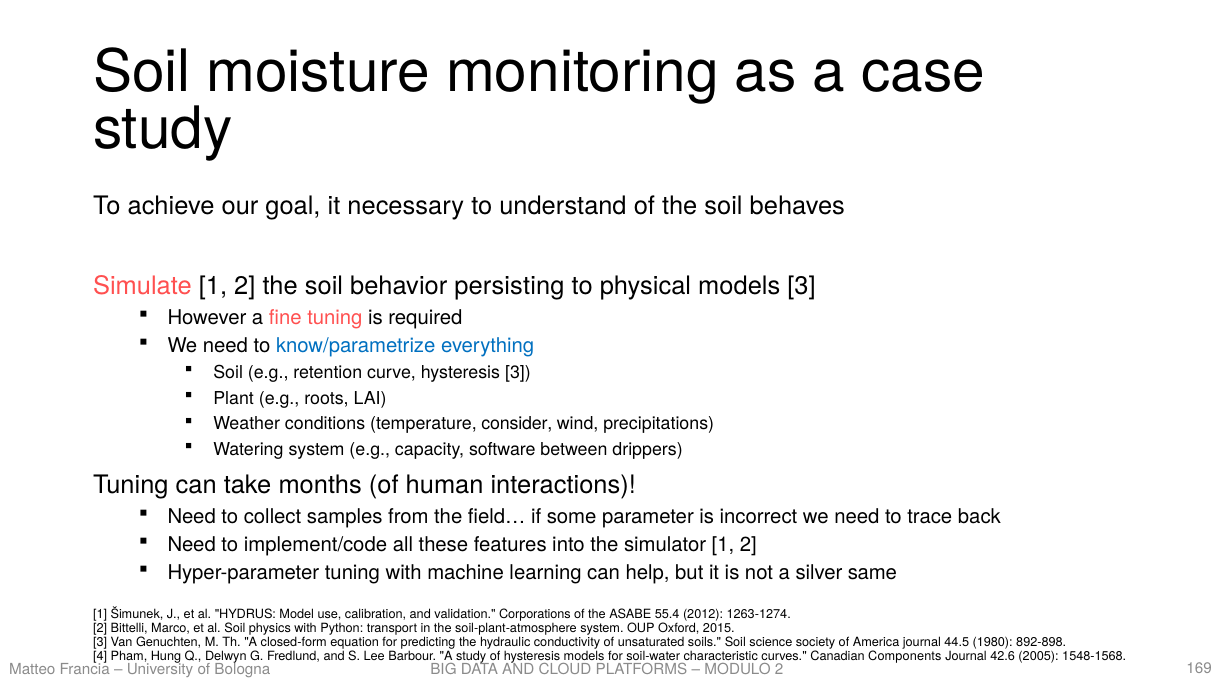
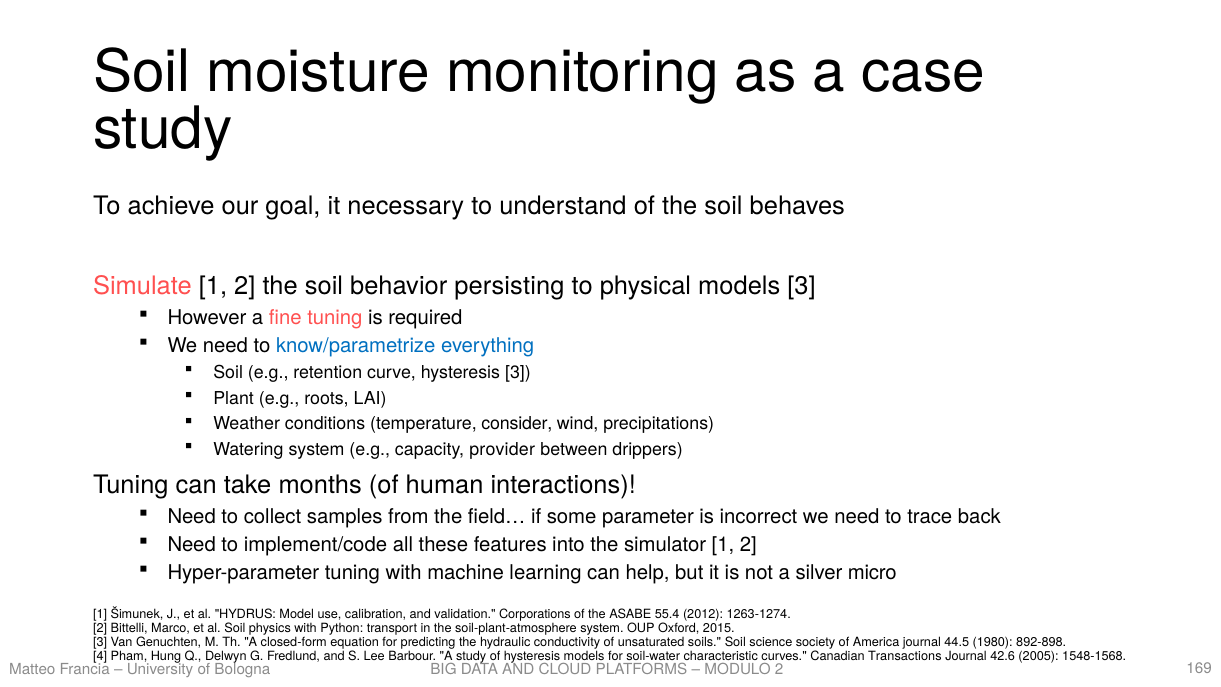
software: software -> provider (502, 449)
same: same -> micro (872, 573)
Components: Components -> Transactions (905, 656)
